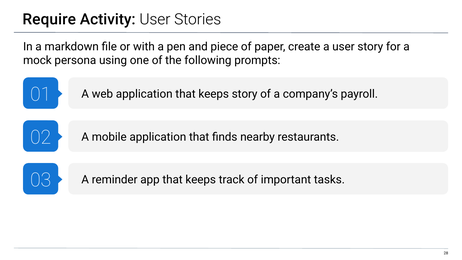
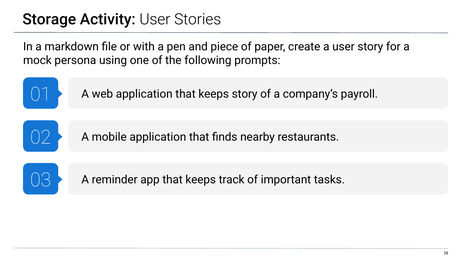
Require: Require -> Storage (49, 20)
